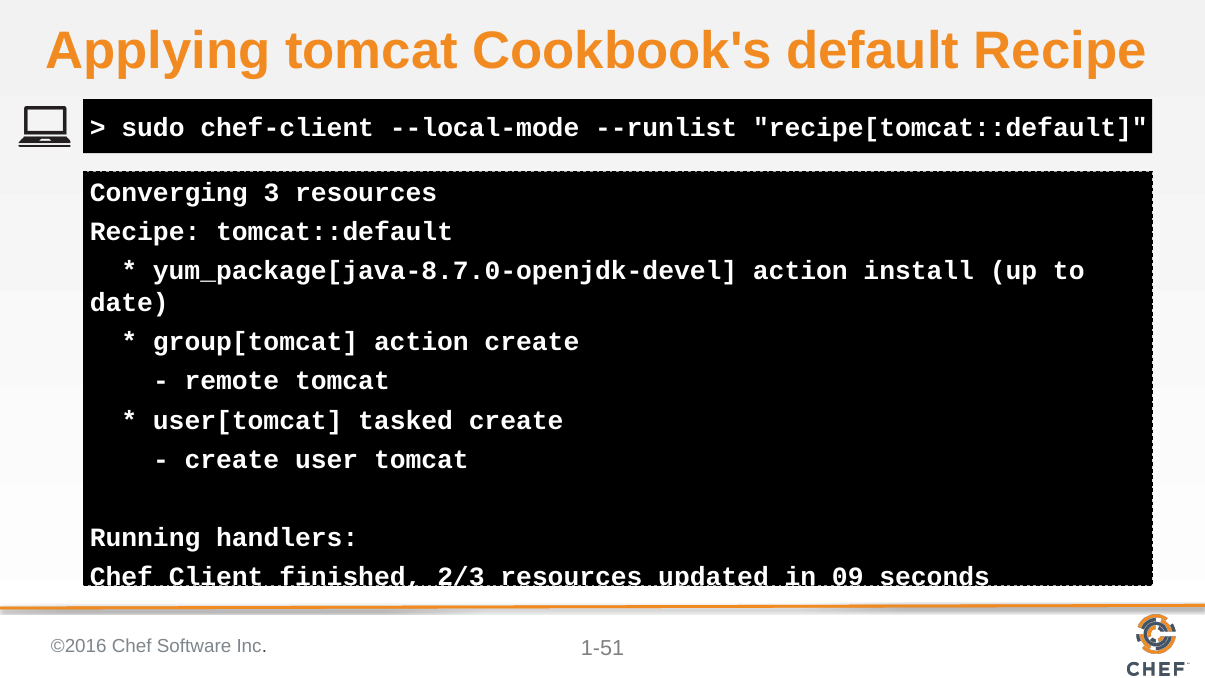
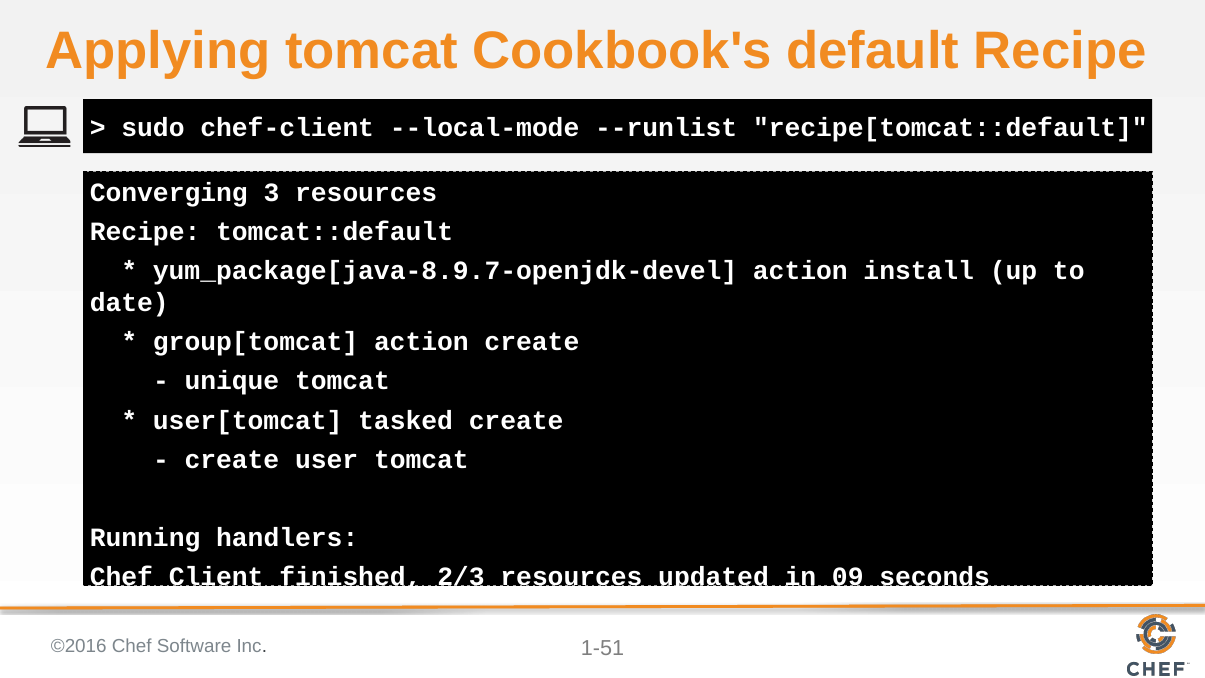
yum_package[java-8.7.0-openjdk-devel: yum_package[java-8.7.0-openjdk-devel -> yum_package[java-8.9.7-openjdk-devel (445, 271)
remote: remote -> unique (232, 381)
